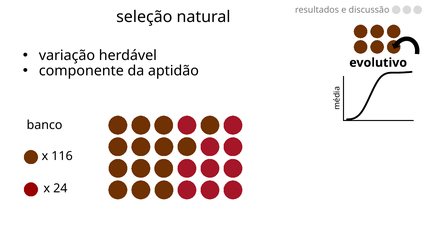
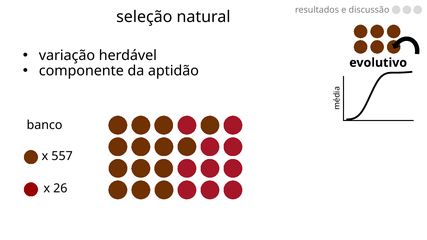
116: 116 -> 557 (62, 156)
24: 24 -> 26 (60, 189)
